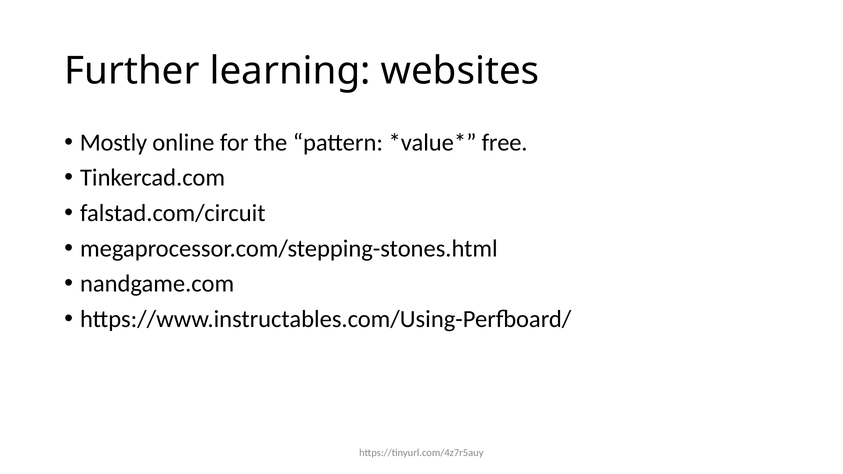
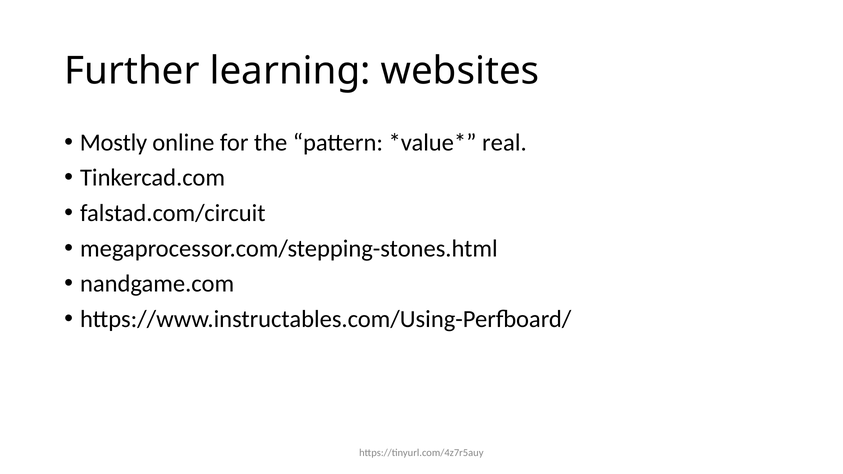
free: free -> real (504, 143)
